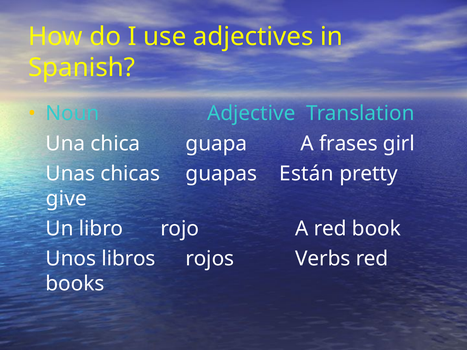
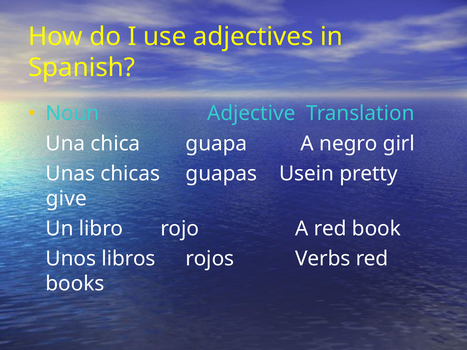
frases: frases -> negro (348, 144)
Están: Están -> Usein (307, 174)
